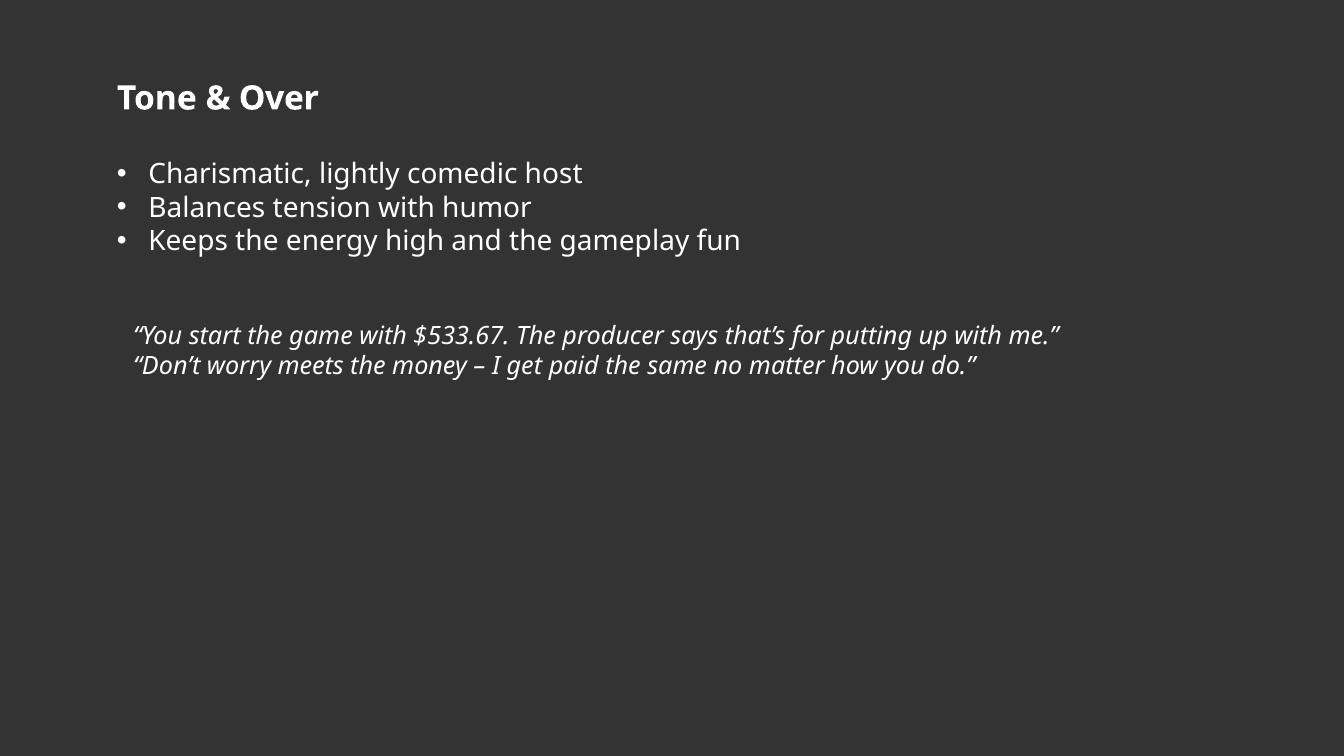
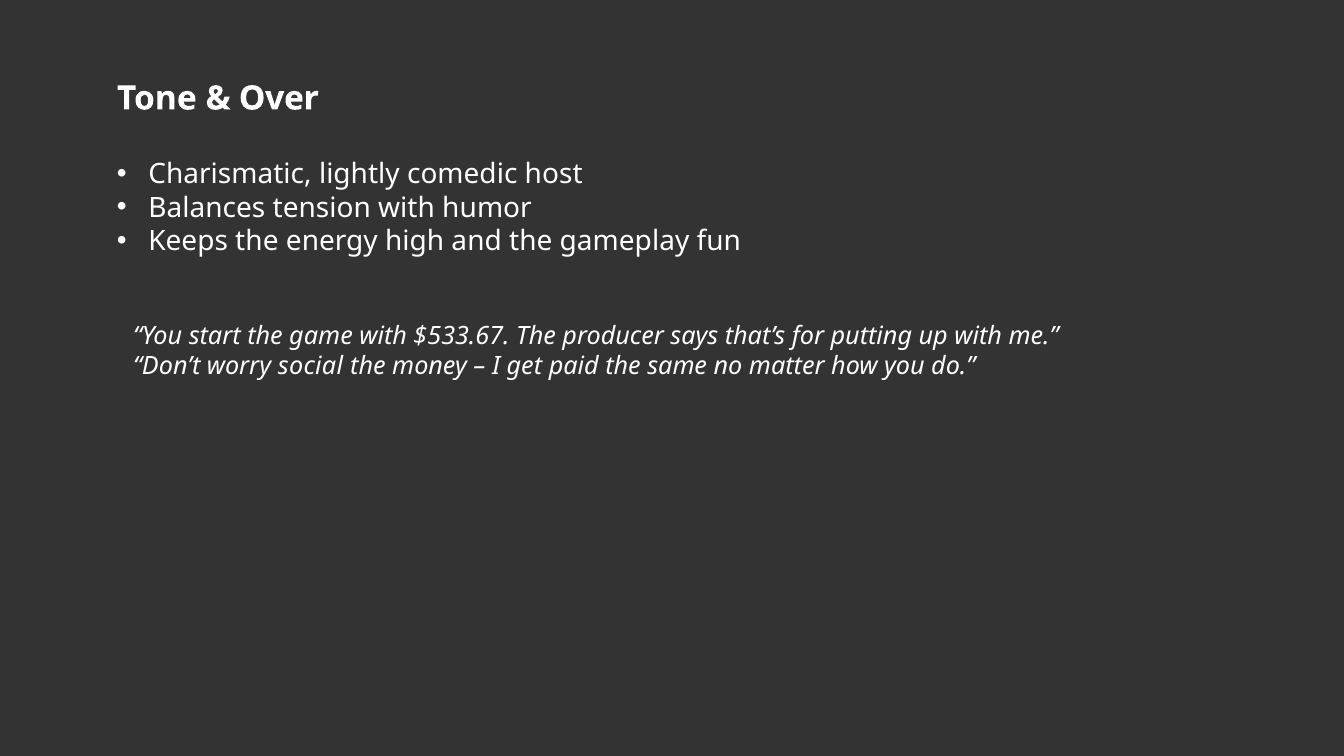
meets: meets -> social (310, 366)
